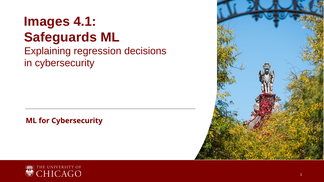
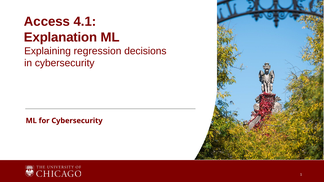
Images: Images -> Access (47, 22)
Safeguards: Safeguards -> Explanation (61, 37)
